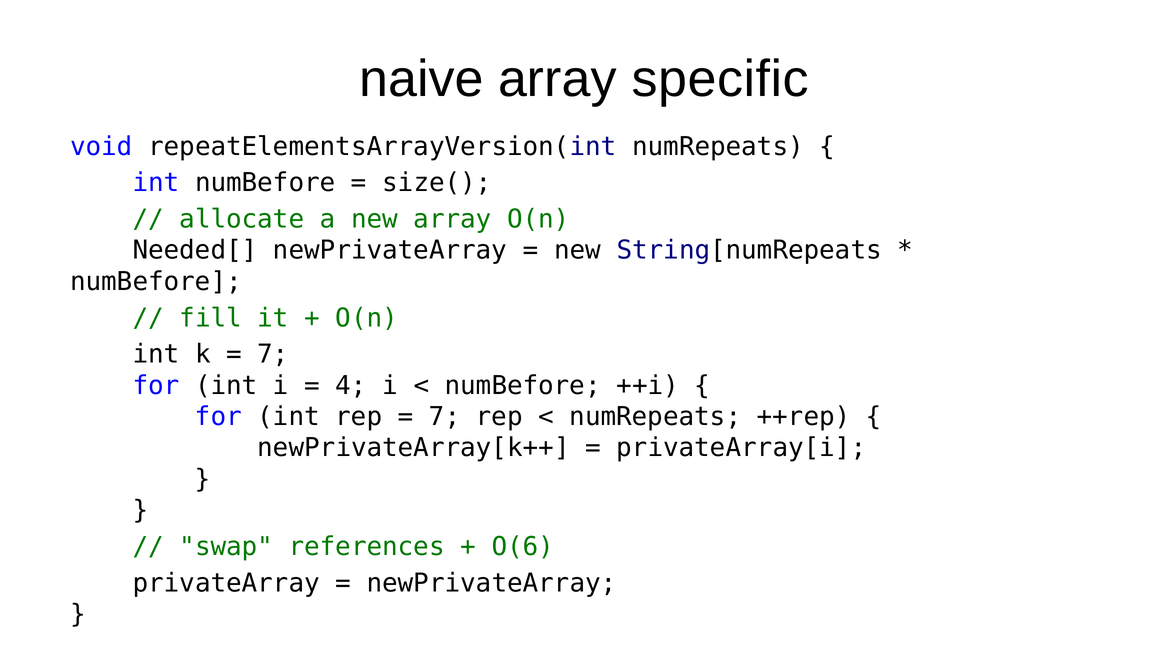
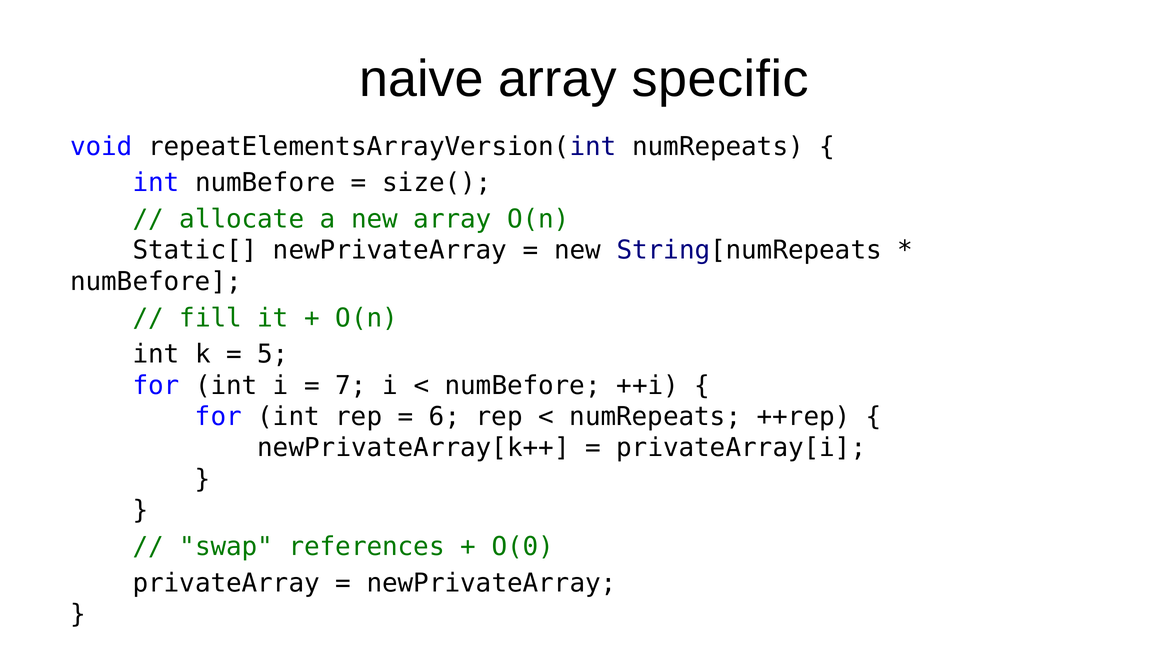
Needed[: Needed[ -> Static[ (195, 250)
7: 7 -> 5 (273, 354)
4: 4 -> 7 (351, 386)
7: 7 -> 6 (445, 417)
O(6: O(6 -> O(0 (523, 547)
